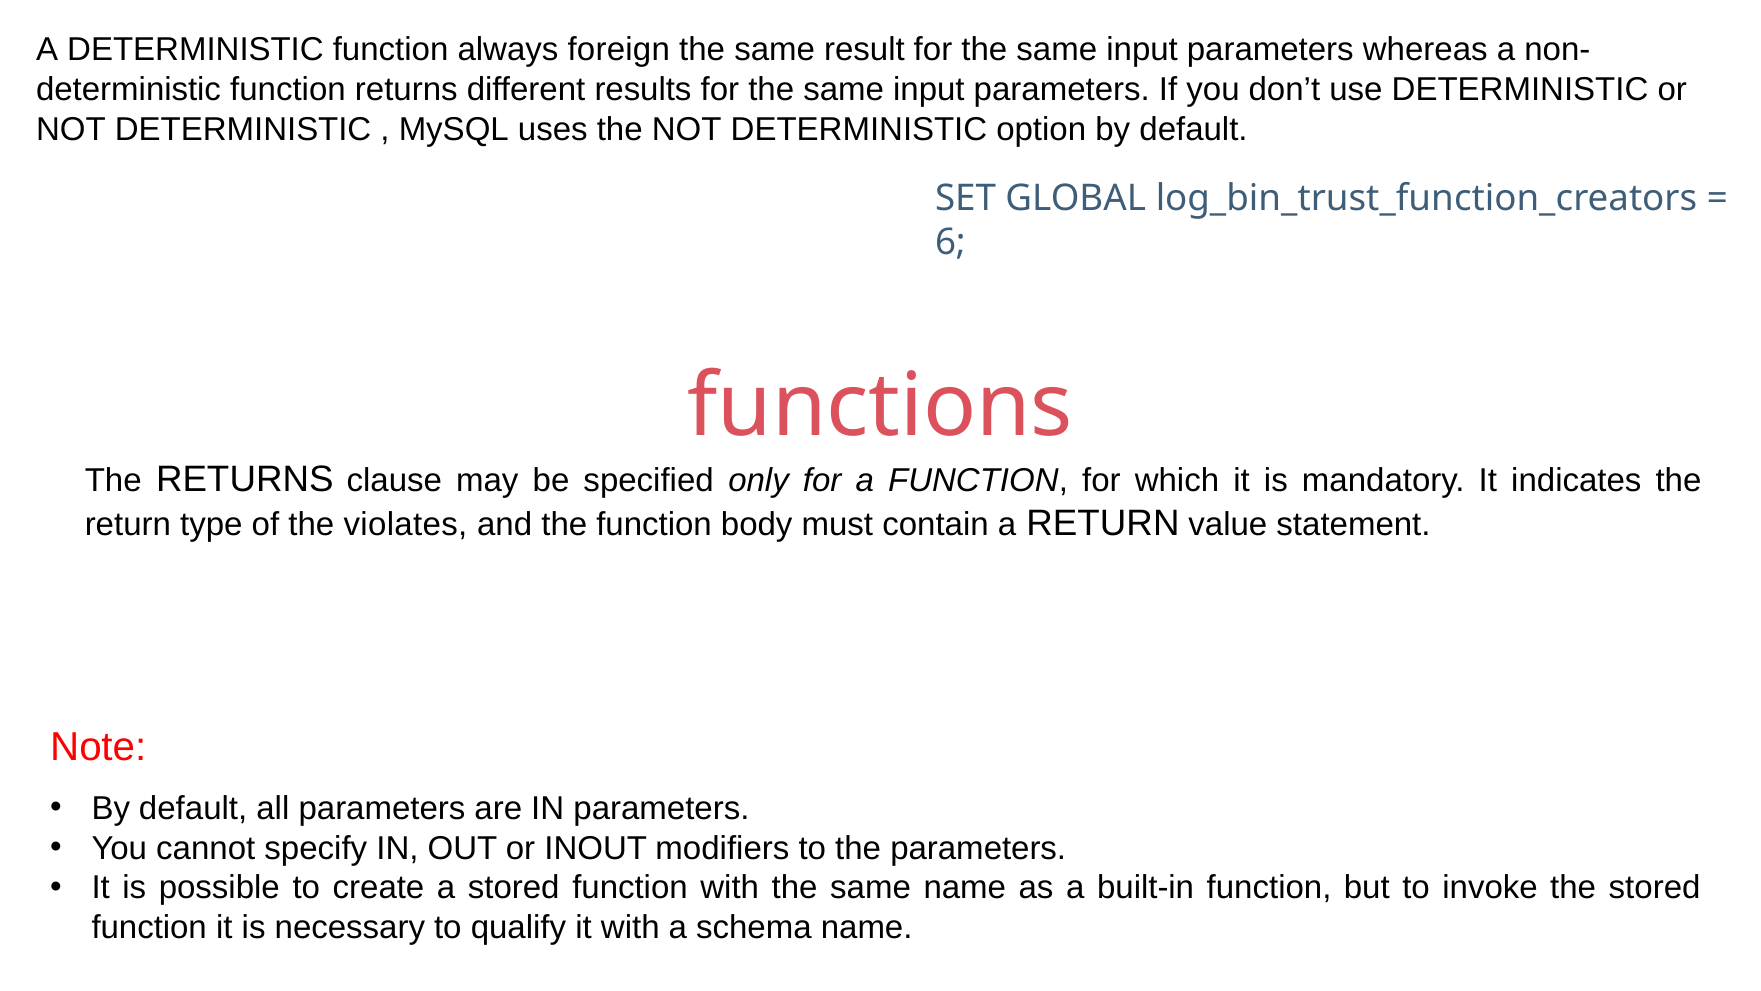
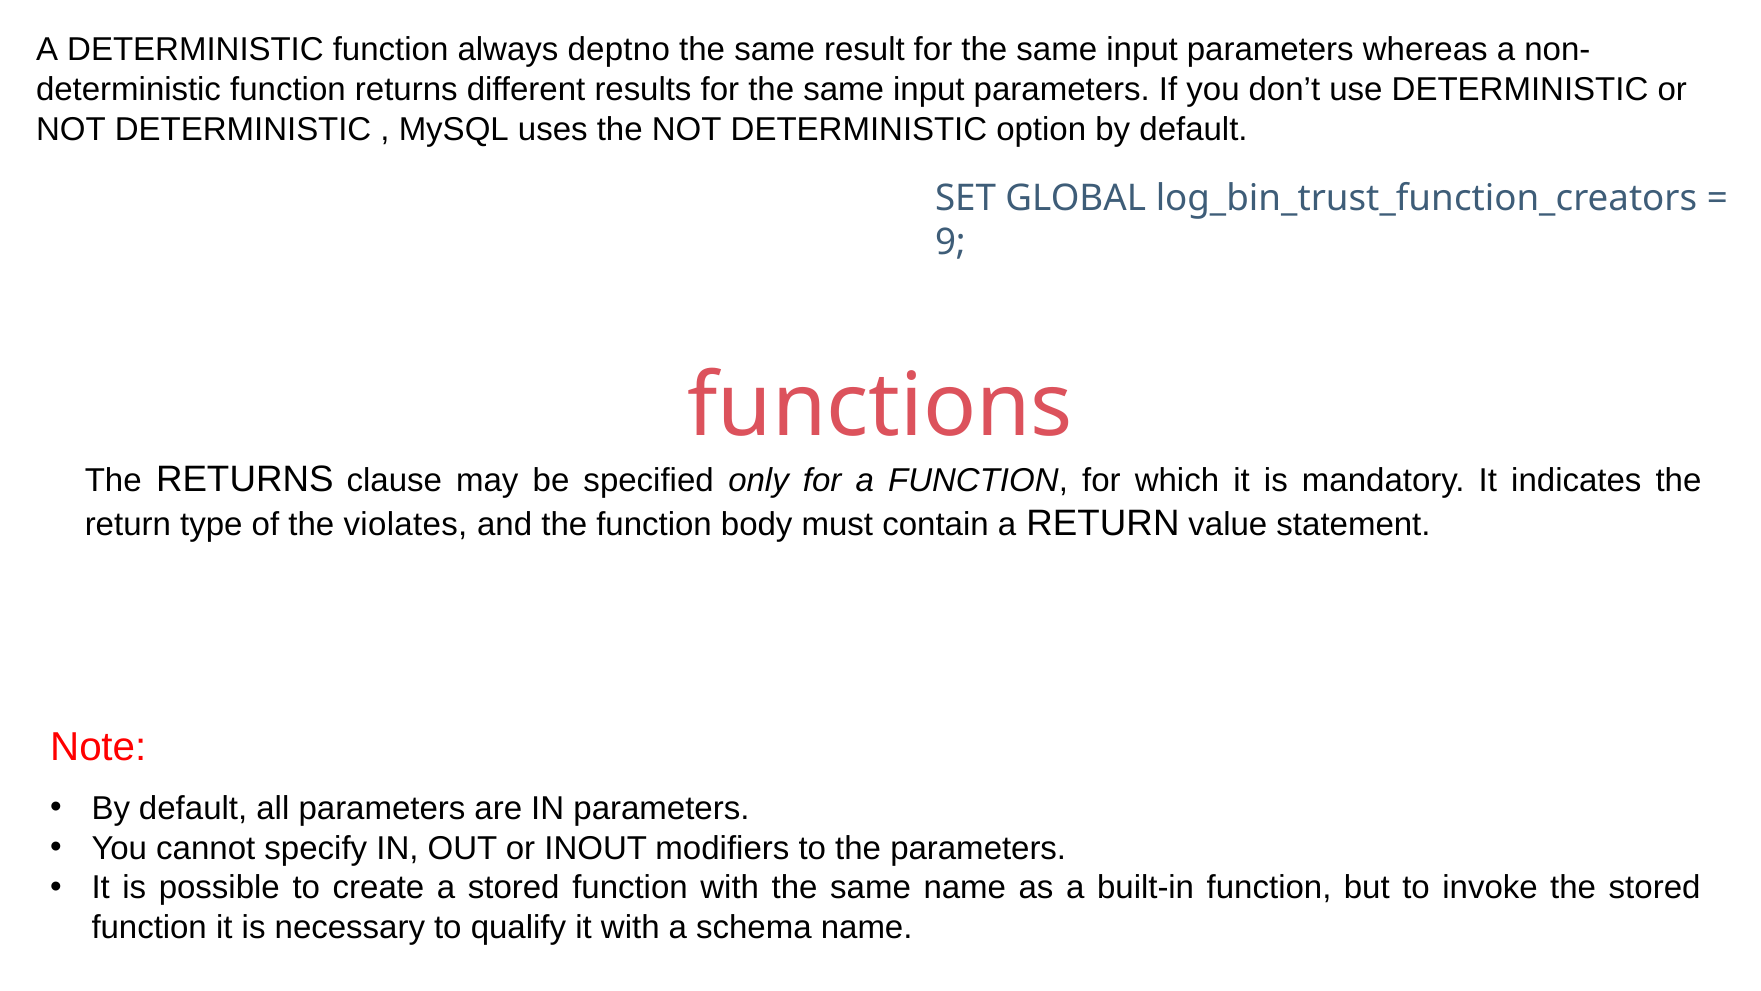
foreign: foreign -> deptno (619, 50)
6: 6 -> 9 (950, 242)
